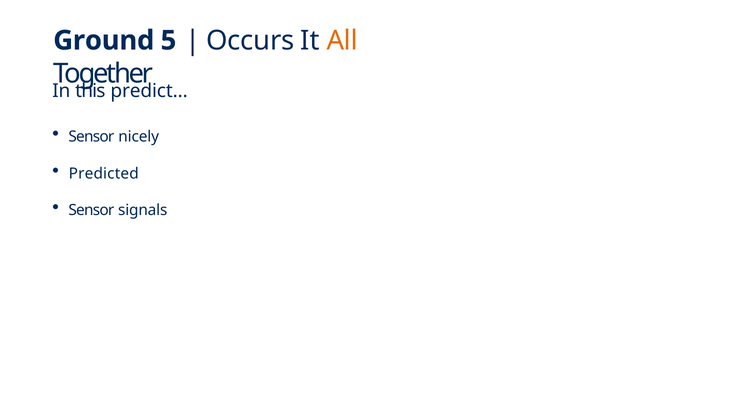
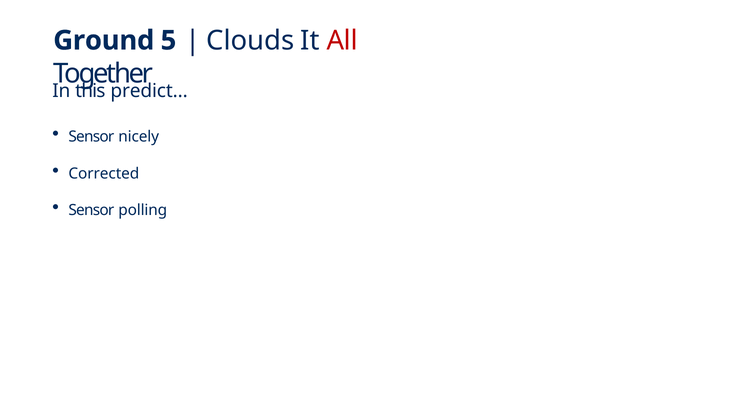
Occurs: Occurs -> Clouds (250, 41)
All colour: orange -> red (342, 41)
Predicted: Predicted -> Corrected (104, 174)
signals: signals -> polling (143, 210)
